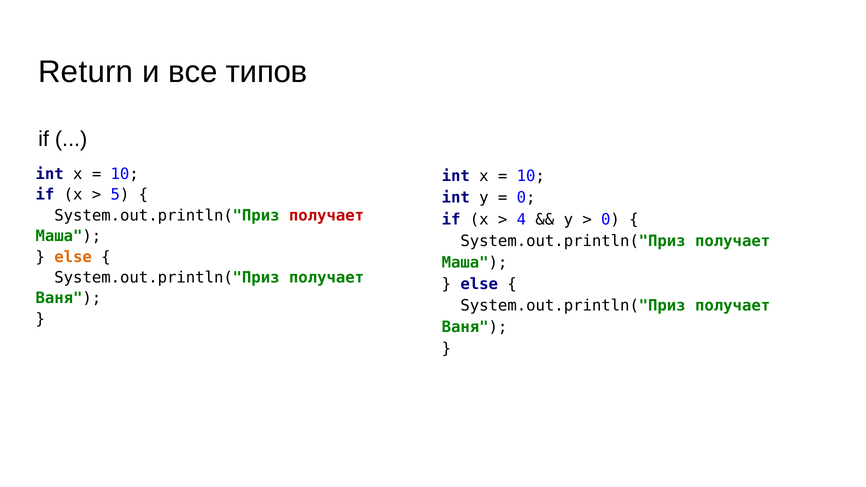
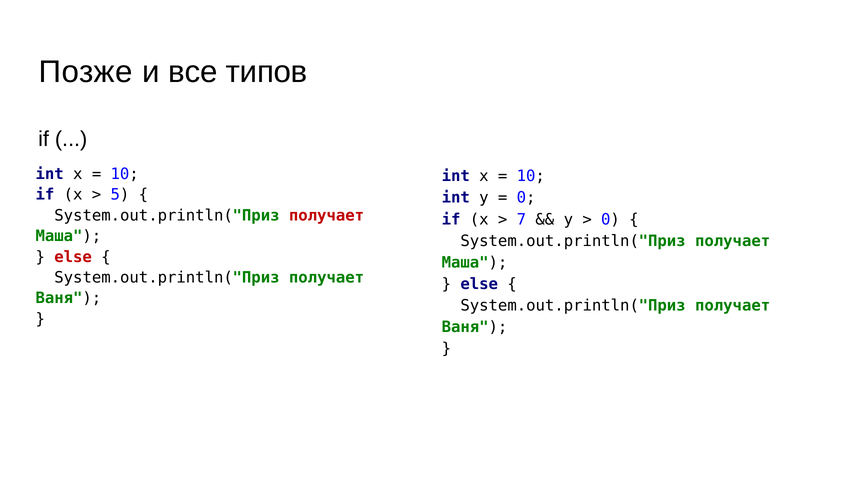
Return: Return -> Позже (86, 72)
4: 4 -> 7 (521, 219)
else colour: orange -> red (73, 257)
